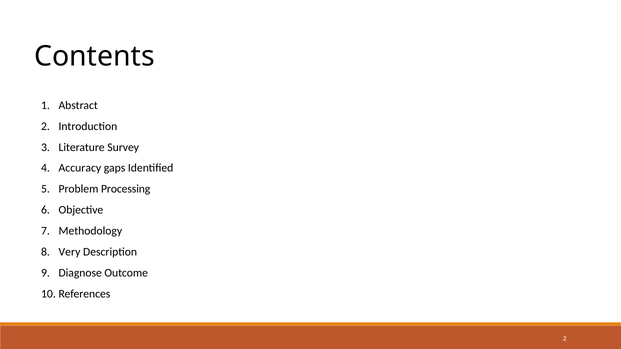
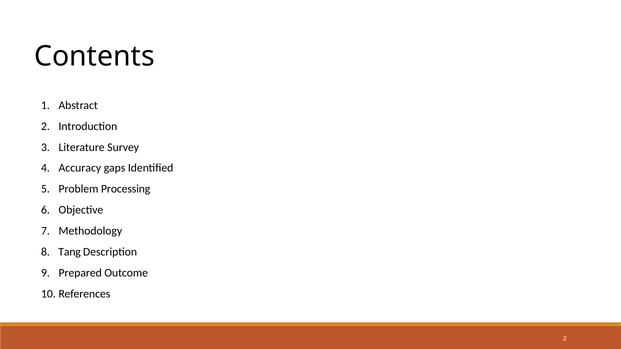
Very: Very -> Tang (70, 252)
Diagnose: Diagnose -> Prepared (80, 273)
